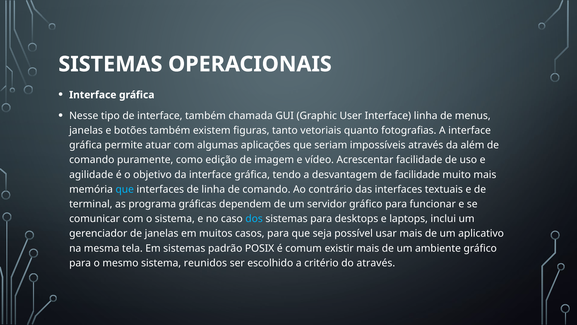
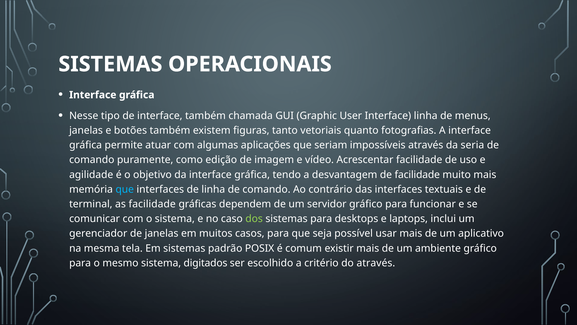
além: além -> seria (472, 145)
as programa: programa -> facilidade (152, 204)
dos colour: light blue -> light green (254, 219)
reunidos: reunidos -> digitados (205, 263)
